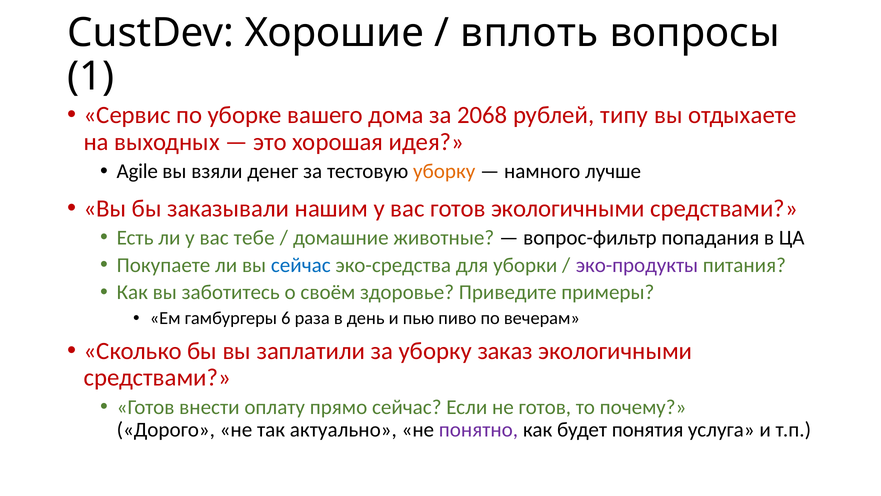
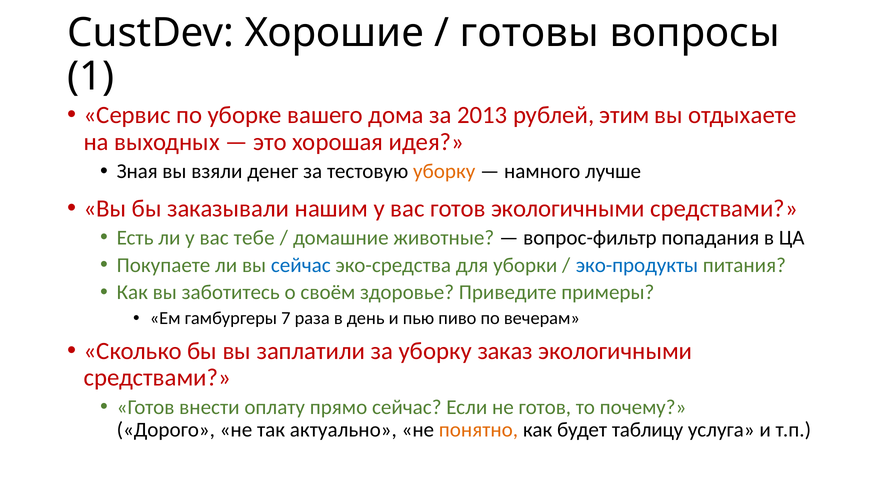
вплоть: вплоть -> готовы (529, 33)
2068: 2068 -> 2013 (482, 115)
типу: типу -> этим (624, 115)
Agile: Agile -> Зная (137, 171)
эко-продукты colour: purple -> blue (637, 265)
6: 6 -> 7 (286, 318)
понятно colour: purple -> orange (478, 429)
понятия: понятия -> таблицу (648, 429)
